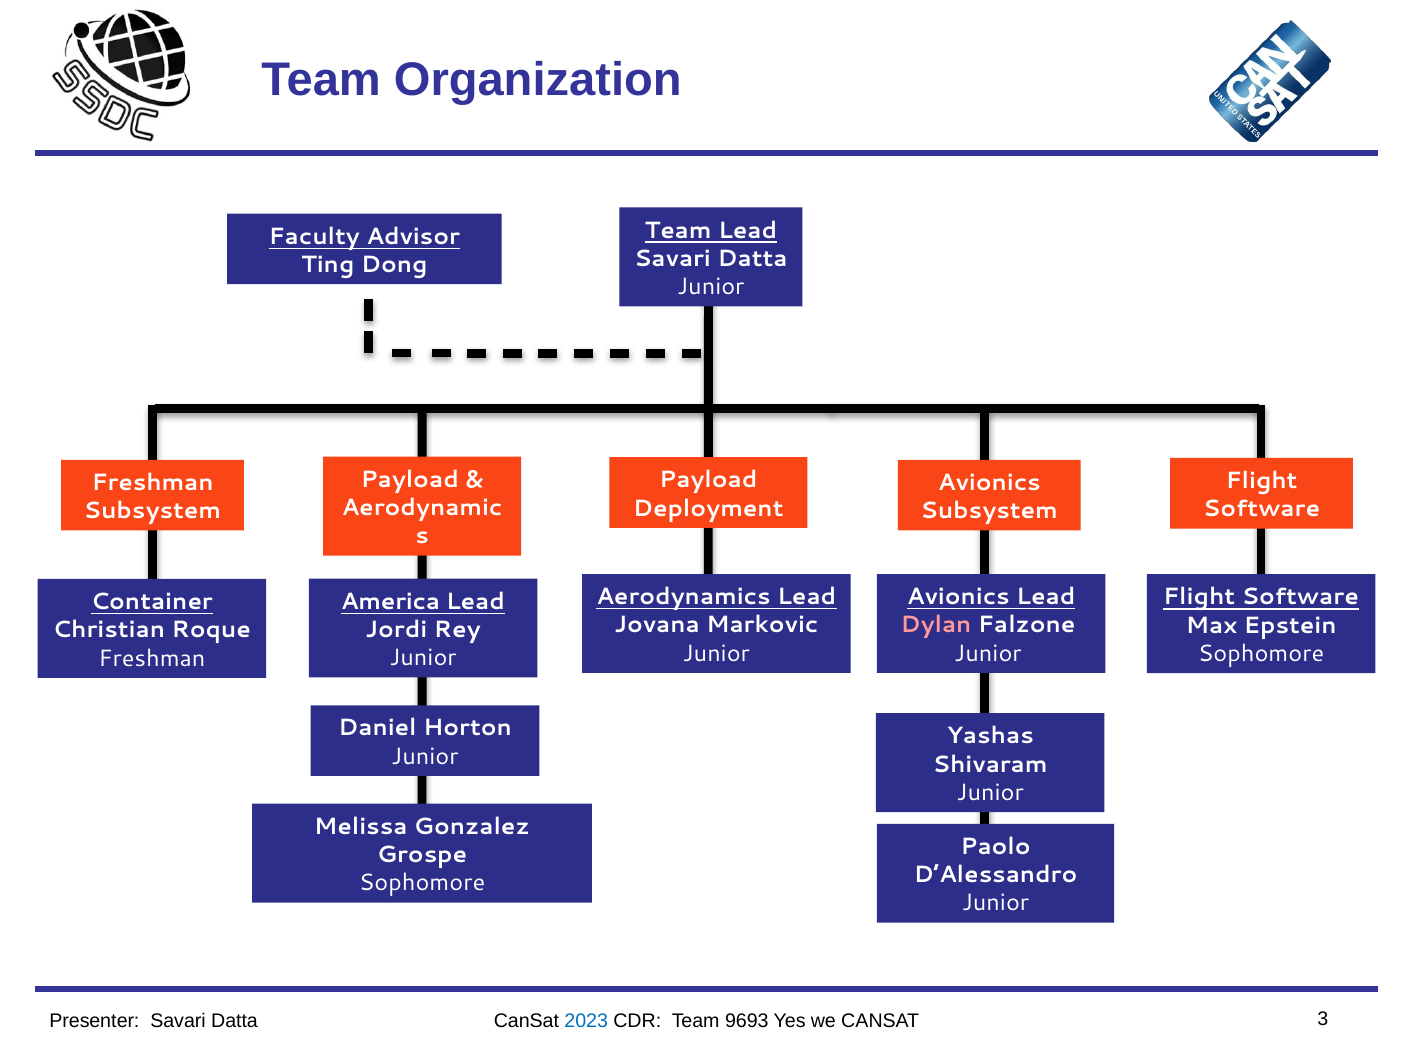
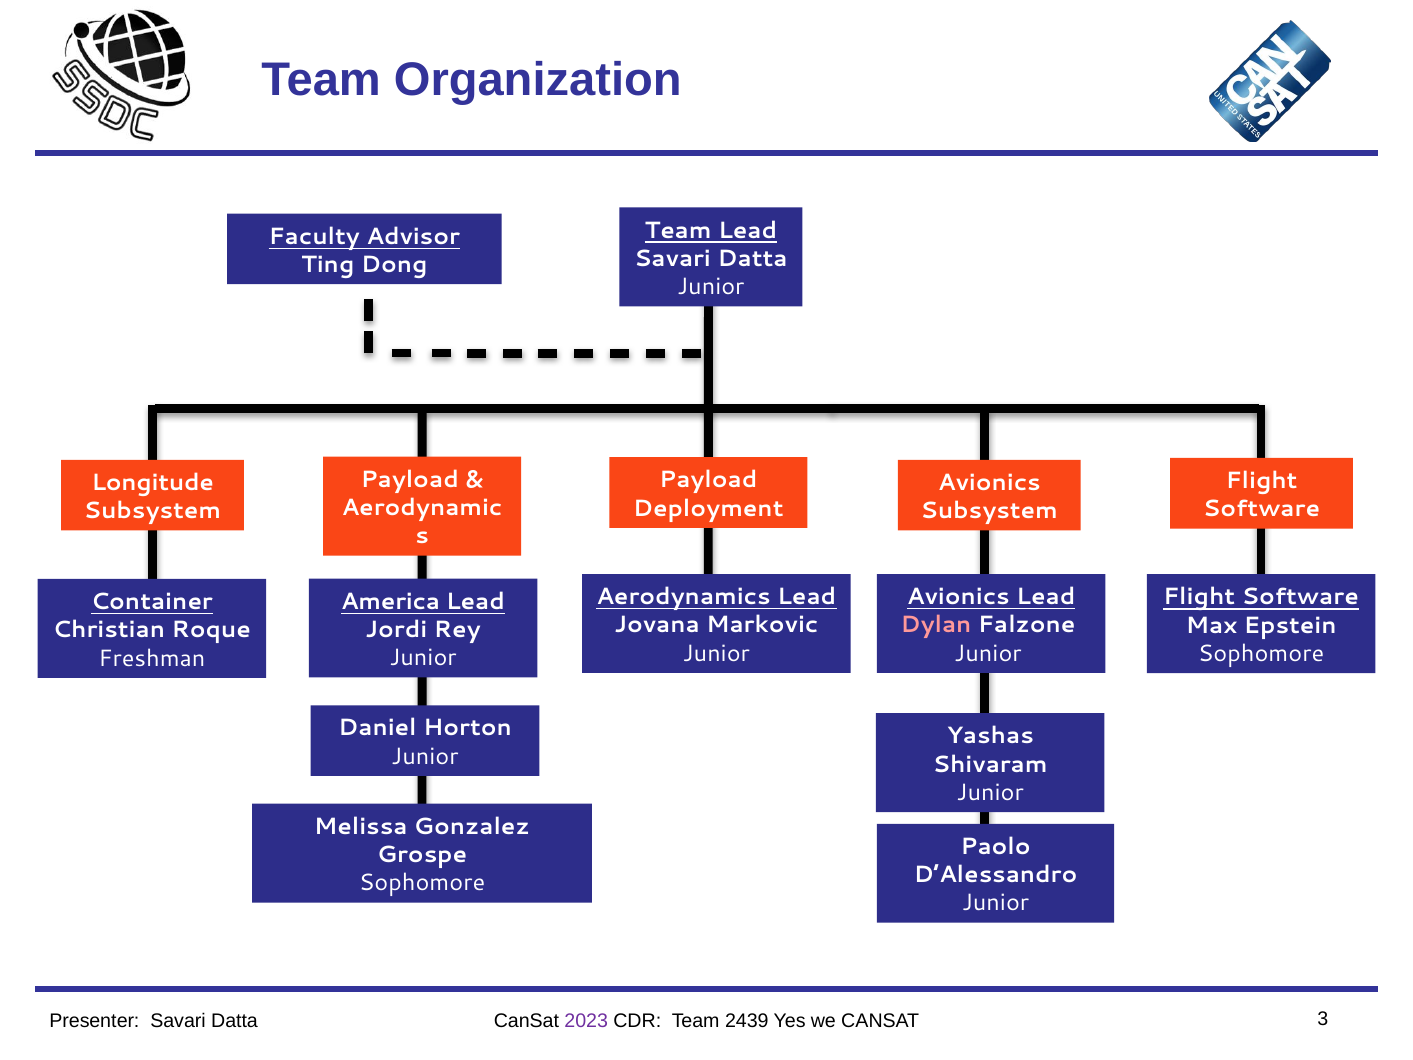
Freshman: Freshman -> Longitude (153, 483)
2023 colour: blue -> purple (586, 1021)
9693: 9693 -> 2439 (747, 1021)
